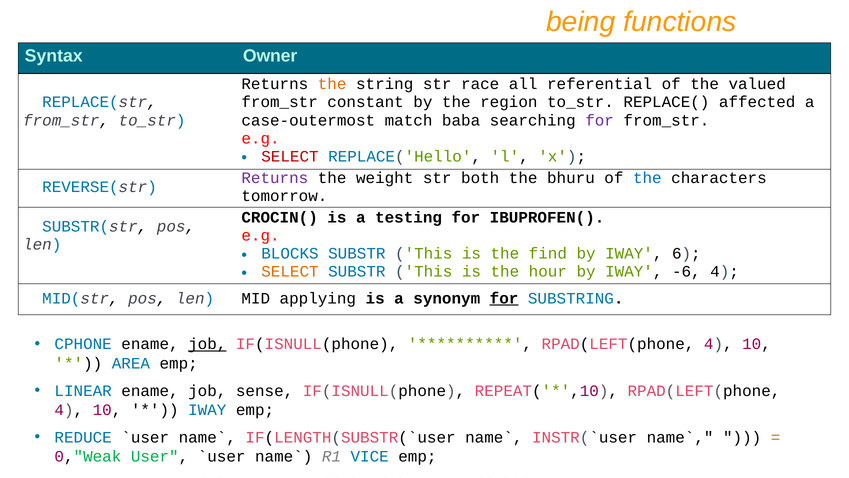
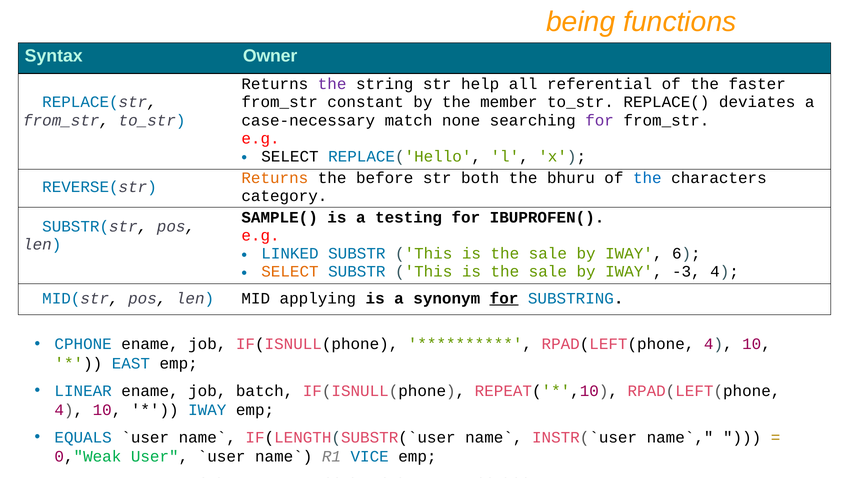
the colour: orange -> purple (332, 84)
race: race -> help (480, 84)
valued: valued -> faster (757, 84)
region: region -> member (509, 102)
affected: affected -> deviates (757, 102)
case-outermost: case-outermost -> case-necessary (308, 120)
baba: baba -> none (461, 120)
SELECT colour: red -> black (290, 156)
Returns colour: purple -> orange (275, 178)
weight: weight -> before (385, 178)
tomorrow: tomorrow -> category (284, 196)
CROCIN(: CROCIN( -> SAMPLE( (280, 217)
BLOCKS: BLOCKS -> LINKED (290, 253)
find: find -> sale (548, 253)
hour: hour -> sale (548, 271)
-6: -6 -> -3 (686, 271)
job underline: present -> none (207, 344)
AREA: AREA -> EAST (131, 363)
sense: sense -> batch (265, 391)
REDUCE: REDUCE -> EQUALS (83, 437)
